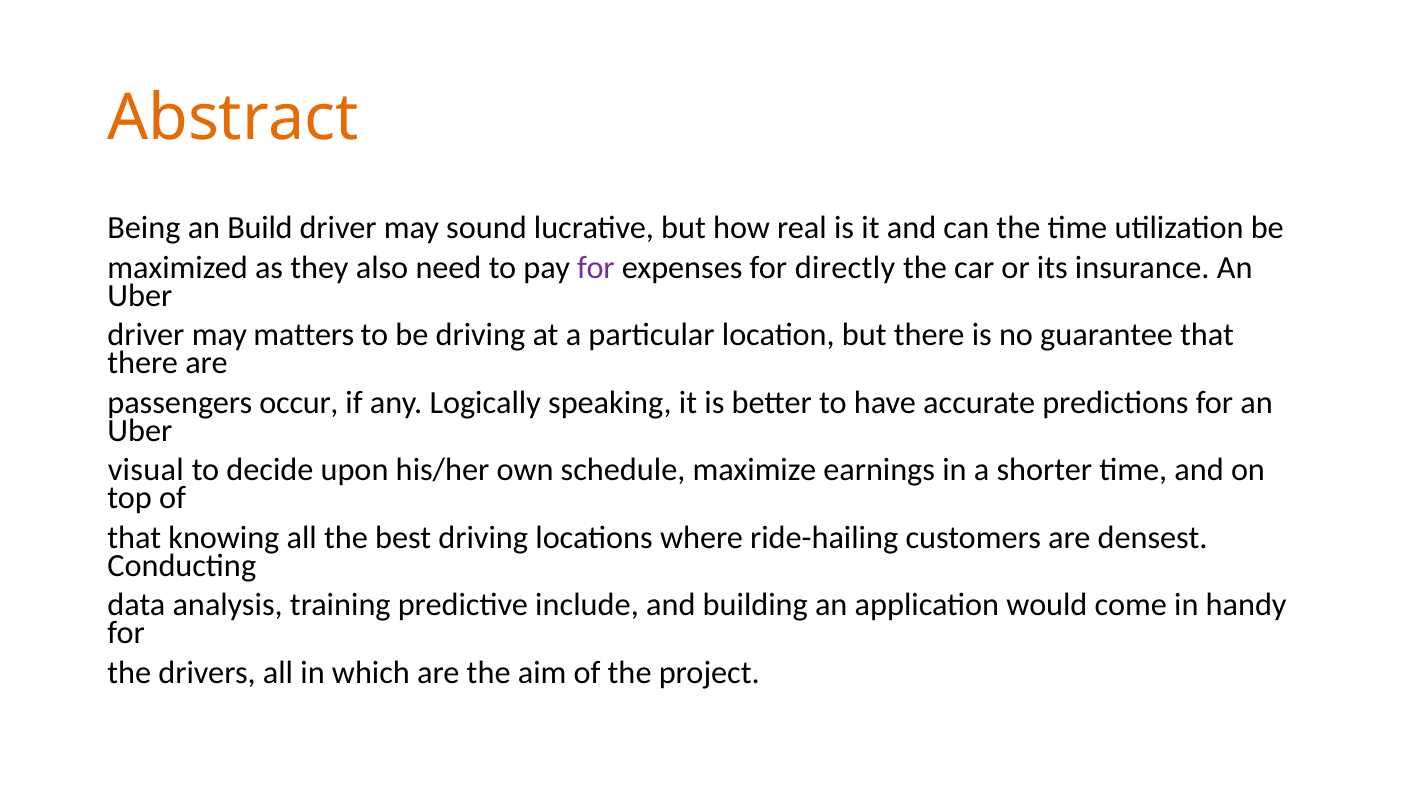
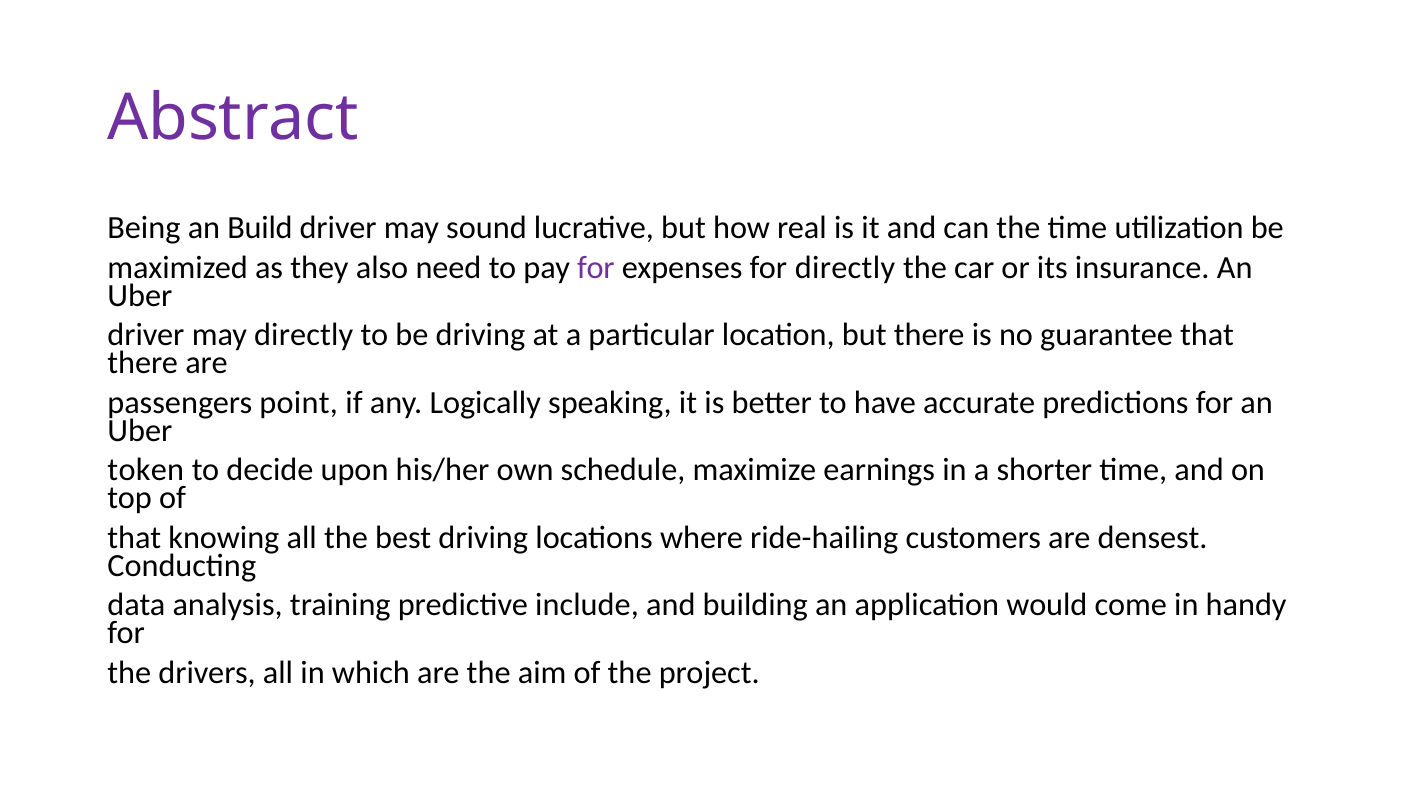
Abstract colour: orange -> purple (233, 118)
may matters: matters -> directly (304, 335)
occur: occur -> point (299, 403)
visual: visual -> token (146, 470)
